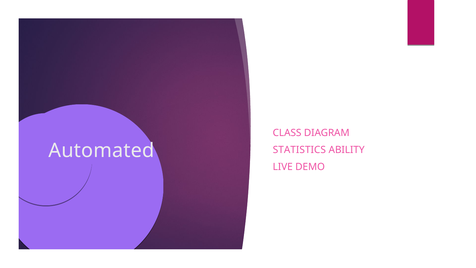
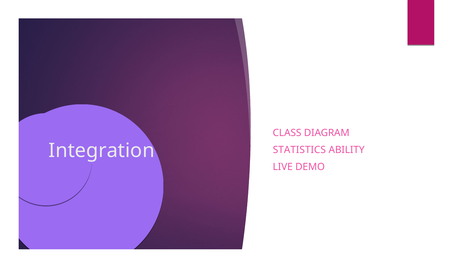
Automated: Automated -> Integration (102, 150)
